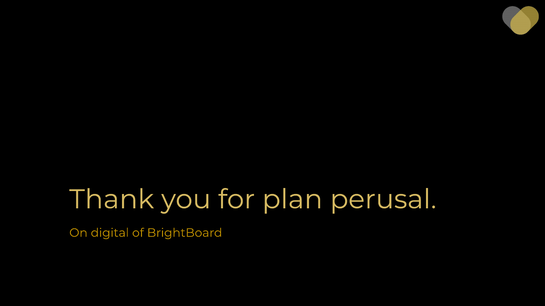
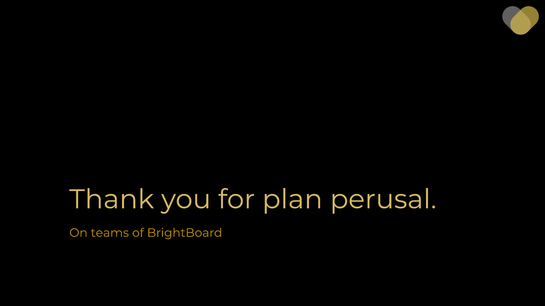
digital: digital -> teams (110, 233)
